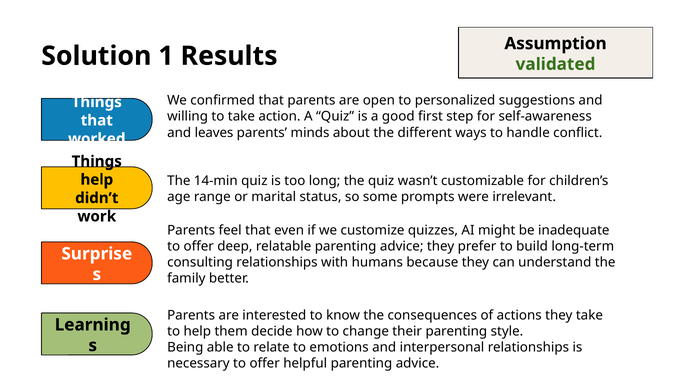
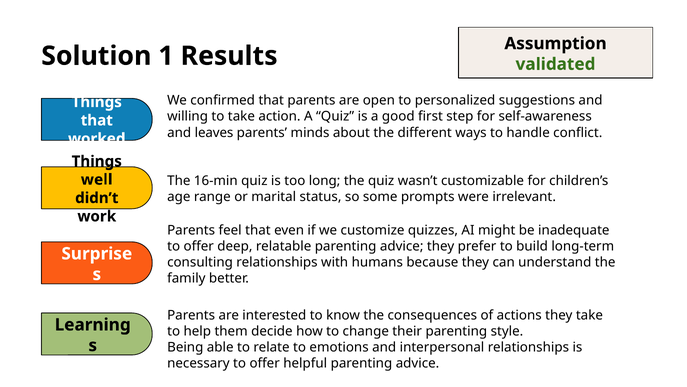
14-min: 14-min -> 16-min (216, 180)
help: help -> well (97, 179)
